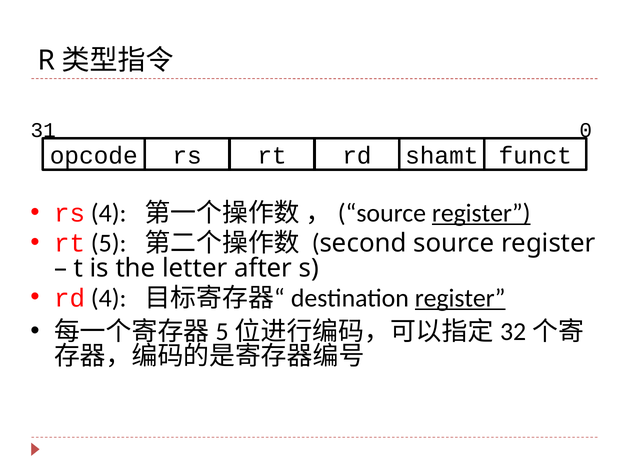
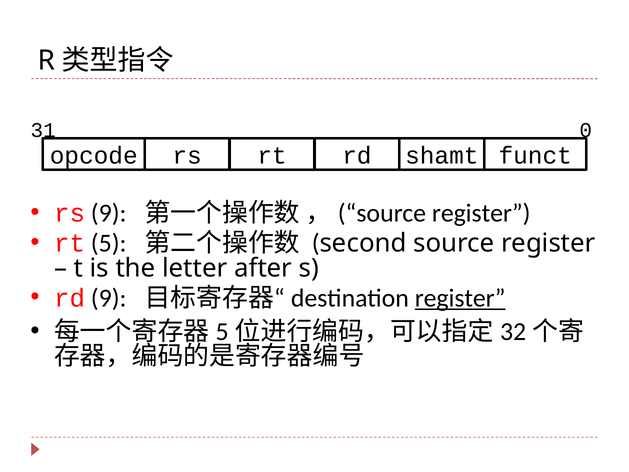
rs 4: 4 -> 9 (109, 213)
register underline: present -> none (481, 213)
rd 4: 4 -> 9 (109, 298)
